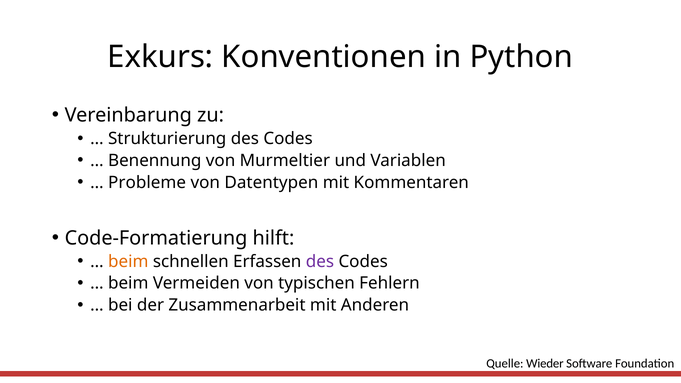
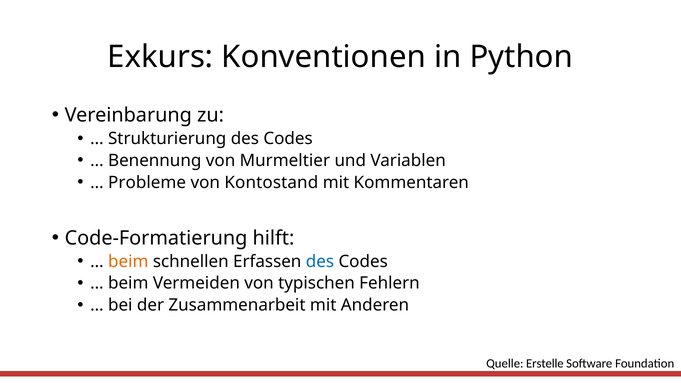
Datentypen: Datentypen -> Kontostand (271, 182)
des colour: purple -> blue (320, 261)
Wieder: Wieder -> Erstelle (545, 363)
